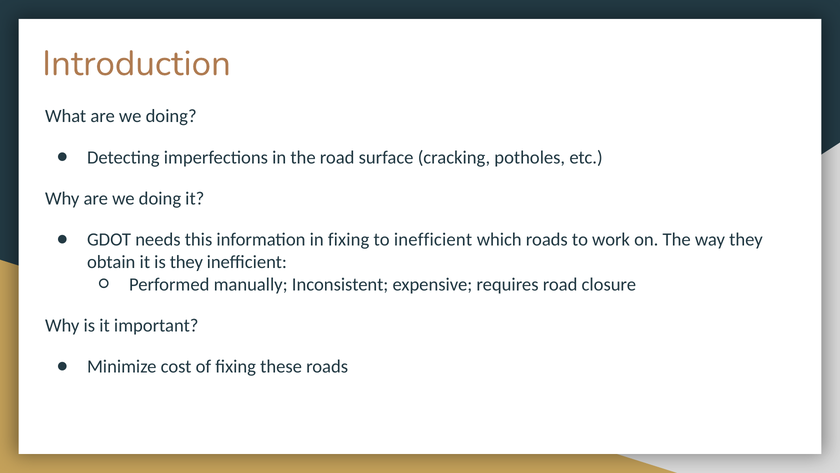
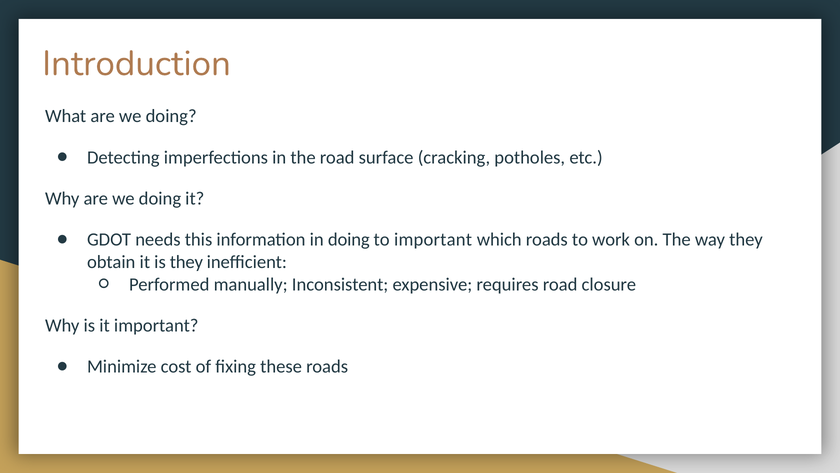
in fixing: fixing -> doing (349, 239)
to inefficient: inefficient -> important (433, 239)
